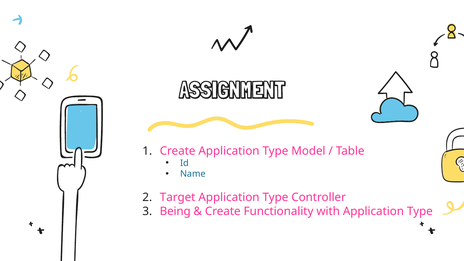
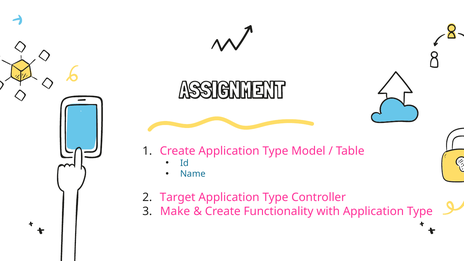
Being: Being -> Make (175, 211)
